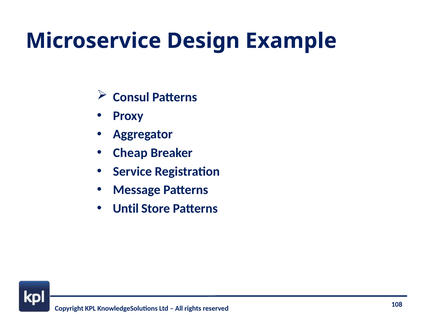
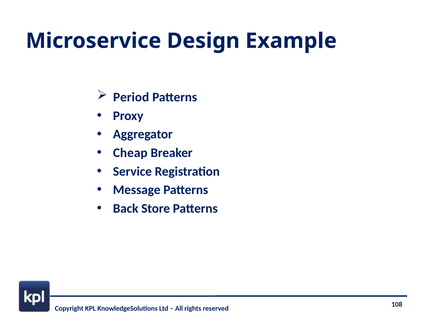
Consul: Consul -> Period (131, 97)
Until: Until -> Back (126, 208)
